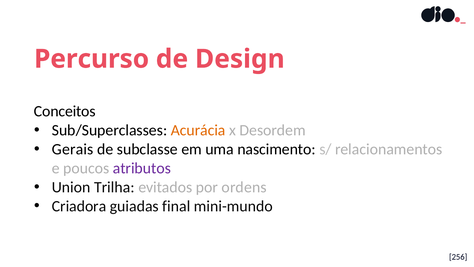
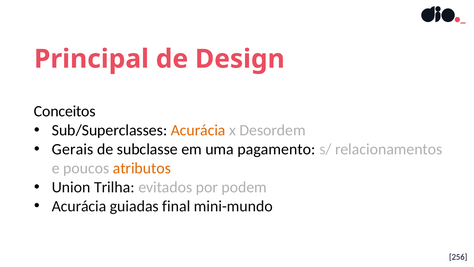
Percurso: Percurso -> Principal (92, 59)
nascimento: nascimento -> pagamento (276, 149)
atributos colour: purple -> orange (142, 168)
ordens: ordens -> podem (244, 187)
Criadora: Criadora -> Acurácia (79, 206)
